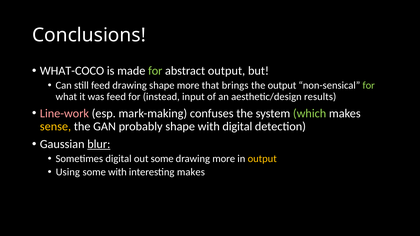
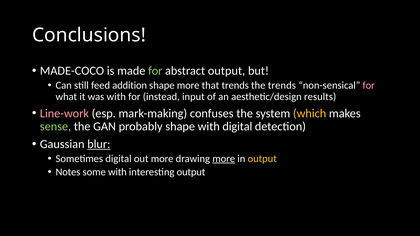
WHAT-COCO: WHAT-COCO -> MADE-COCO (72, 71)
feed drawing: drawing -> addition (130, 85)
that brings: brings -> trends (235, 85)
the output: output -> trends (282, 85)
for colour: light green -> pink (369, 85)
was feed: feed -> with (116, 97)
which colour: light green -> yellow (310, 113)
sense colour: yellow -> light green (55, 127)
out some: some -> more (162, 159)
more underline: none -> present (224, 159)
Using: Using -> Notes (68, 172)
interesting makes: makes -> output (191, 172)
